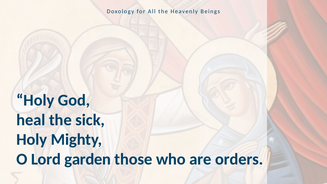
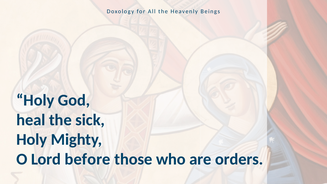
garden: garden -> before (88, 159)
